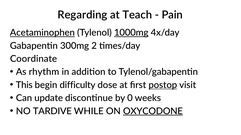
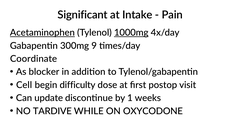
Regarding: Regarding -> Significant (83, 15)
Teach: Teach -> Intake (137, 15)
2: 2 -> 9 (94, 46)
rhythm: rhythm -> blocker (44, 72)
This: This -> Cell (24, 85)
postop underline: present -> none (163, 85)
0: 0 -> 1 (130, 98)
OXYCODONE underline: present -> none (153, 112)
